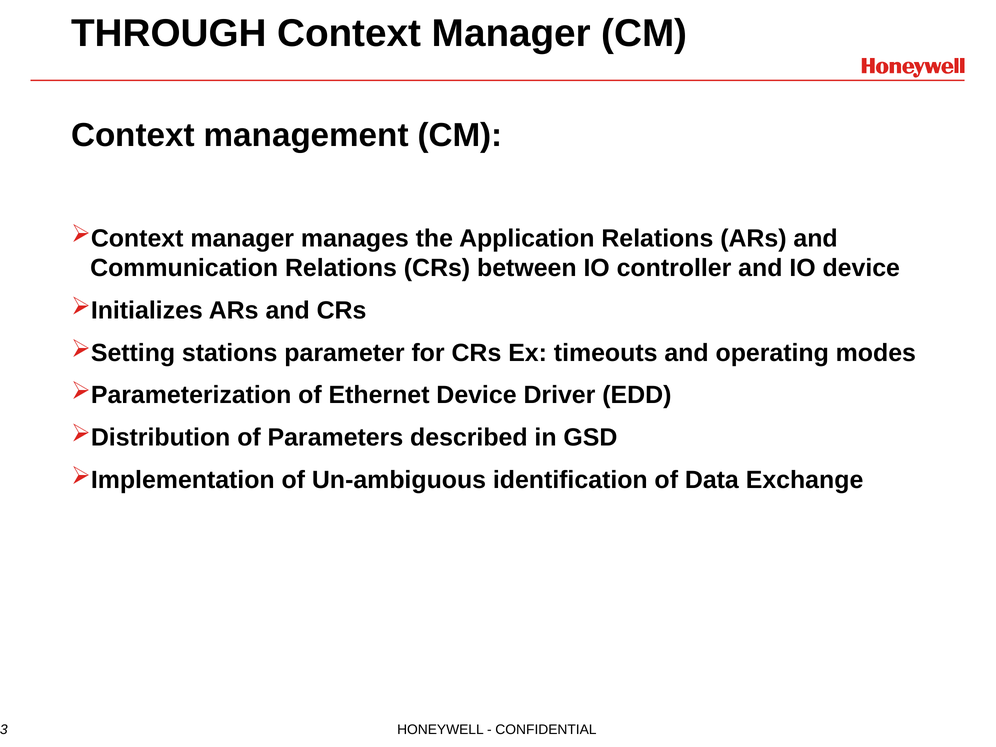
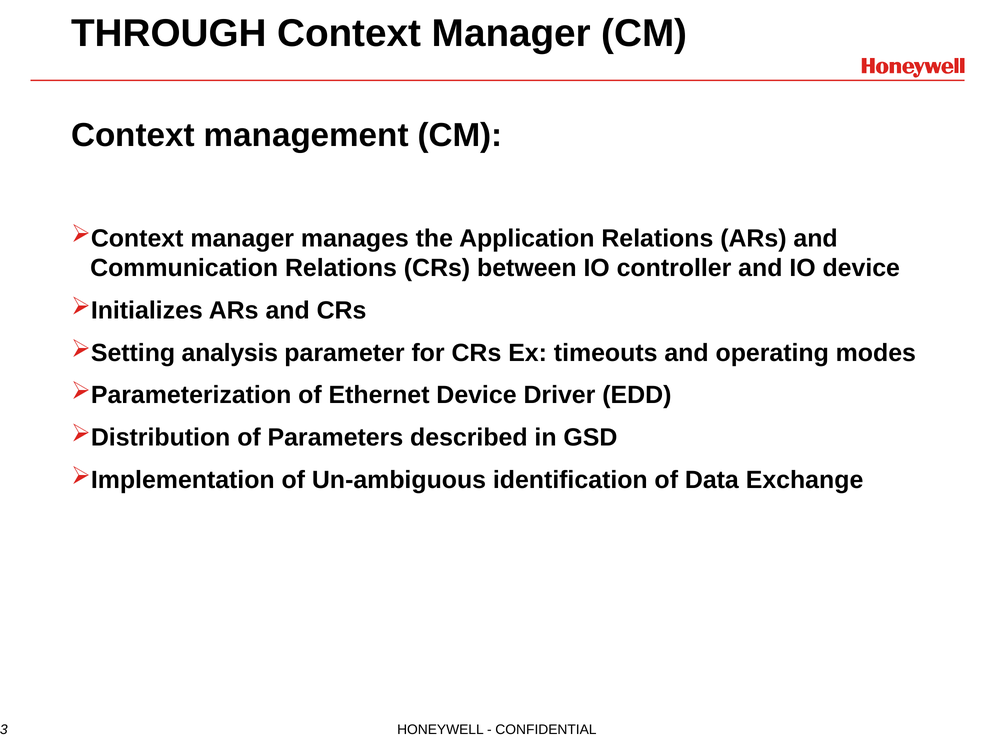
stations: stations -> analysis (230, 353)
